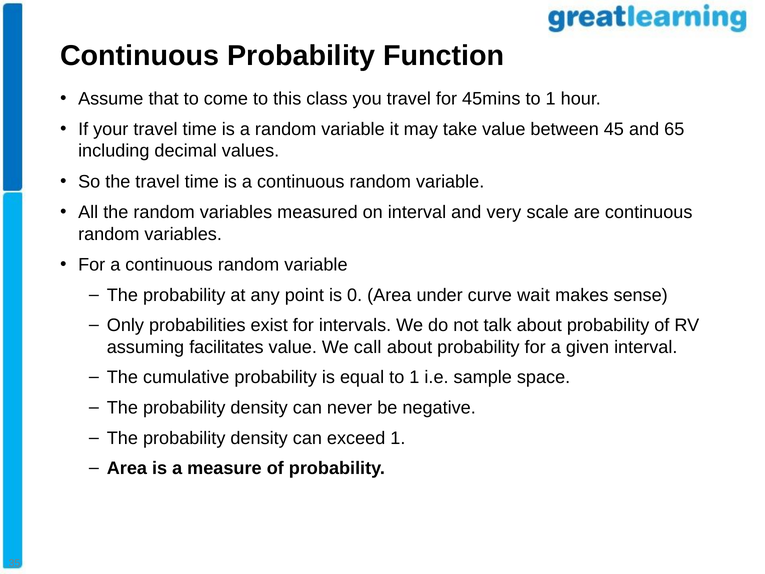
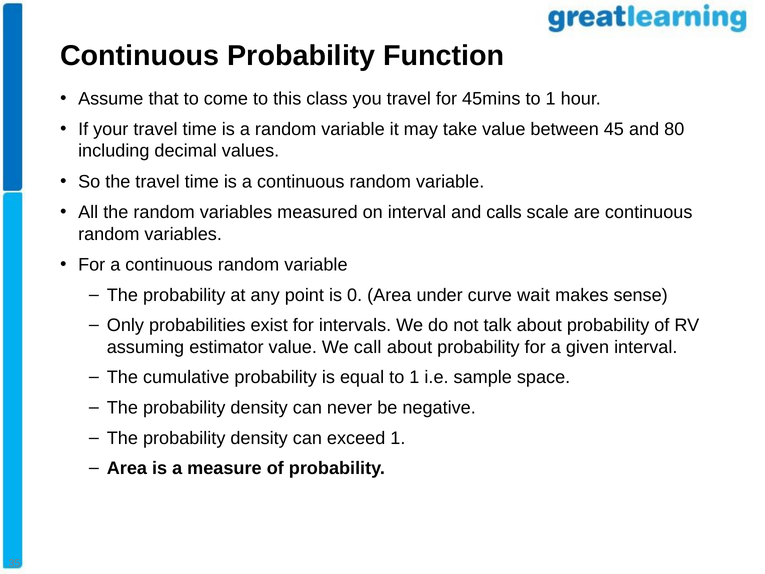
65: 65 -> 80 (674, 129)
very: very -> calls (504, 212)
facilitates: facilitates -> estimator (226, 347)
